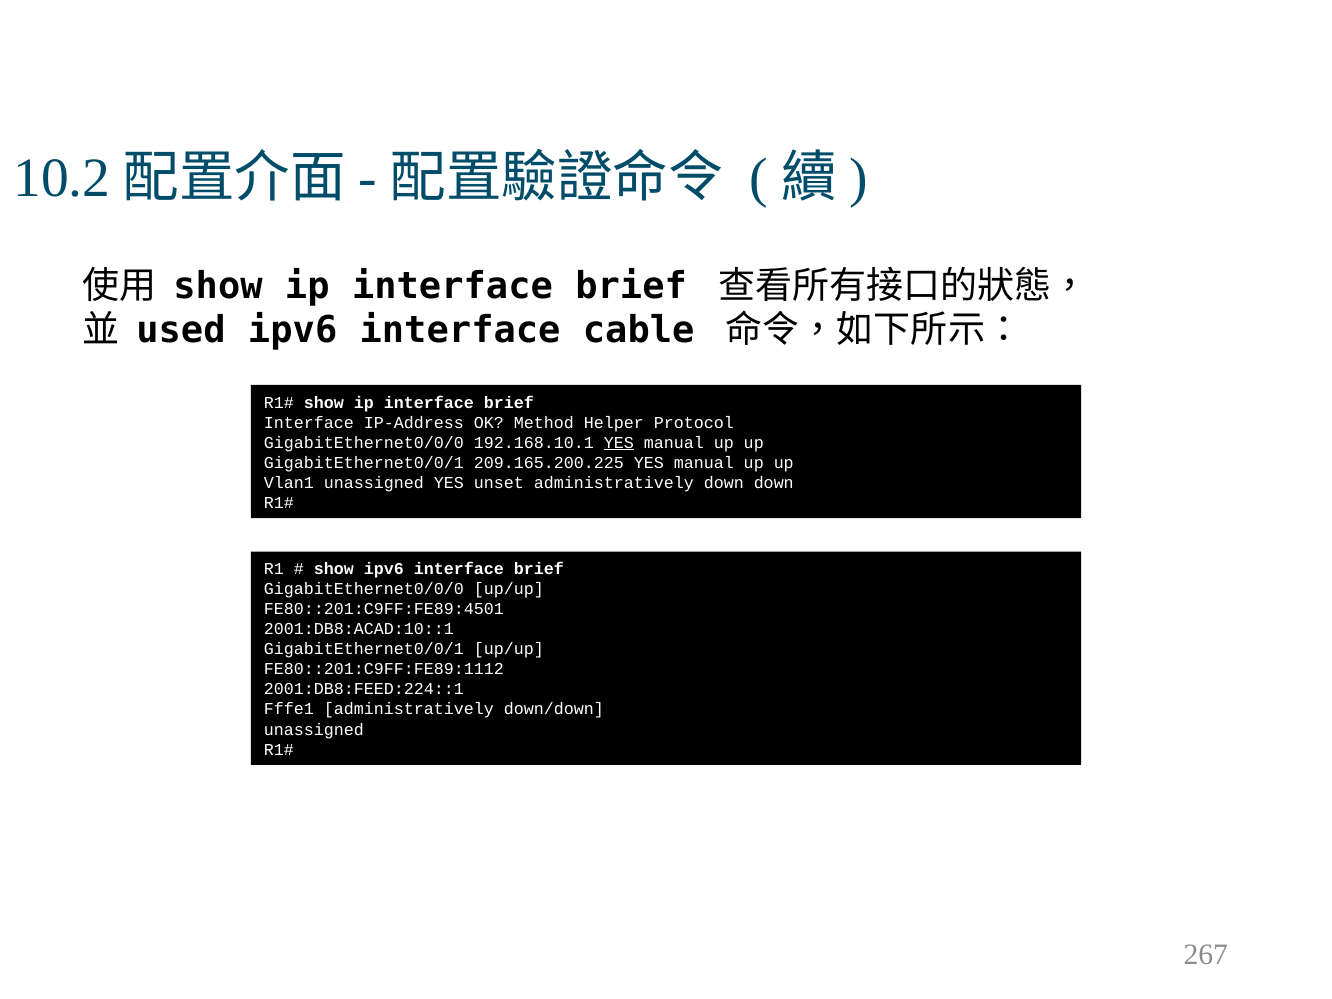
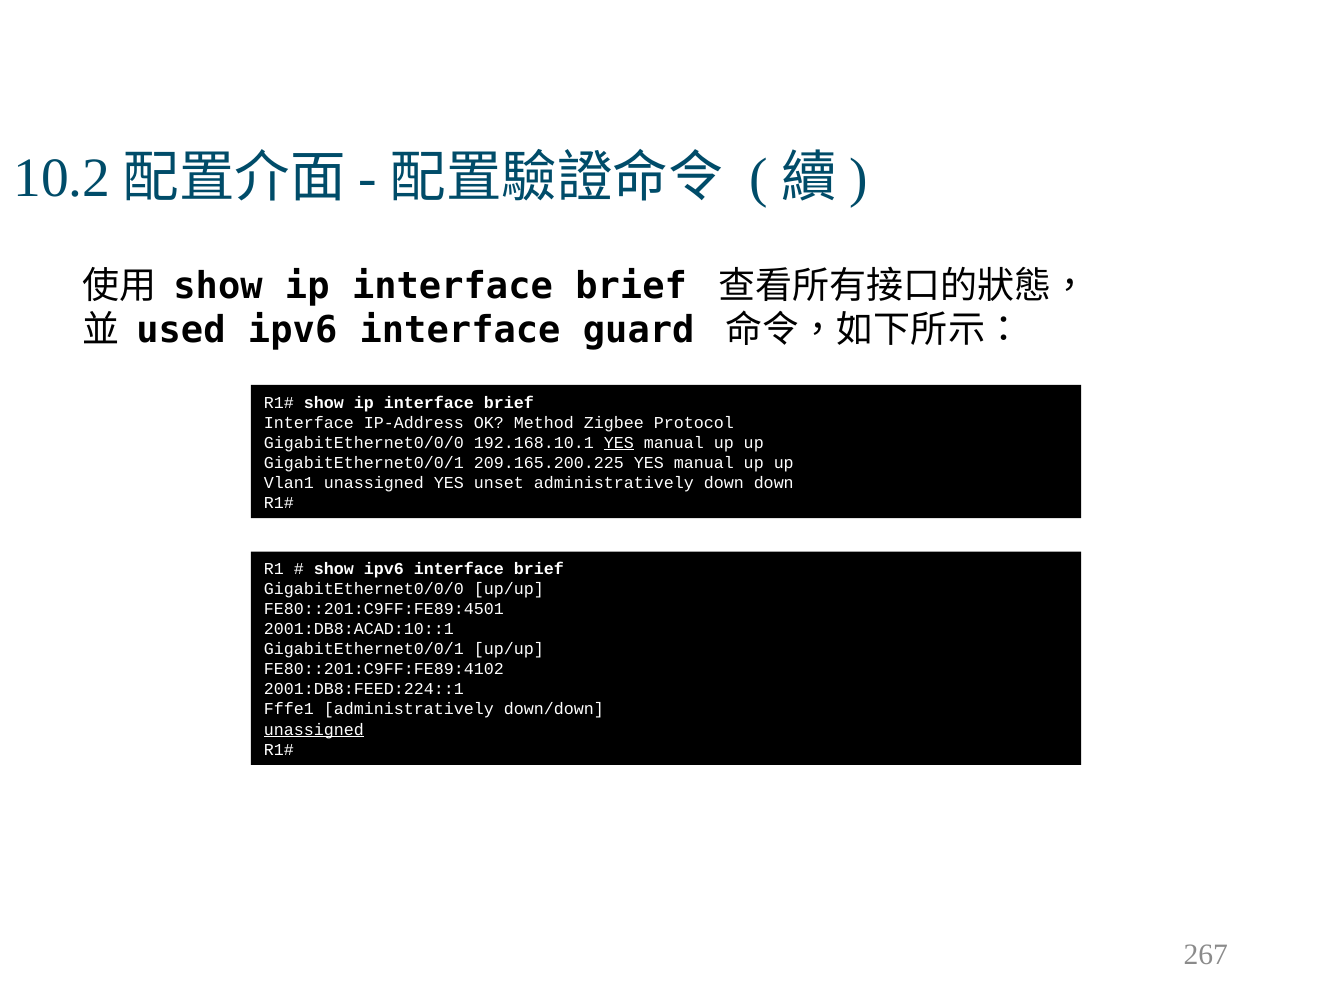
cable: cable -> guard (639, 330)
Helper: Helper -> Zigbee (614, 423)
FE80::201:C9FF:FE89:1112: FE80::201:C9FF:FE89:1112 -> FE80::201:C9FF:FE89:4102 (384, 669)
unassigned underline: none -> present (314, 730)
